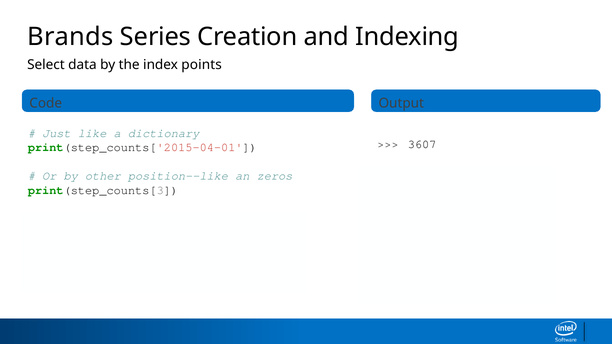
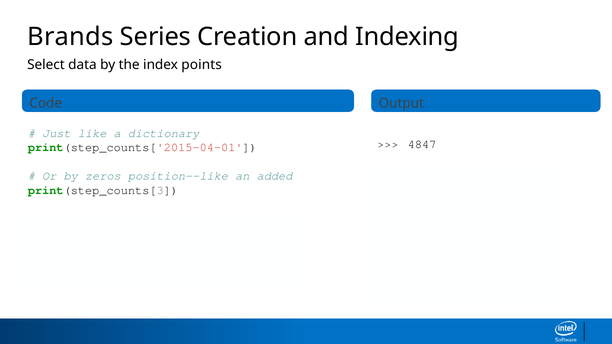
3607: 3607 -> 4847 (422, 145)
other: other -> zeros (103, 176)
zeros: zeros -> added (275, 176)
